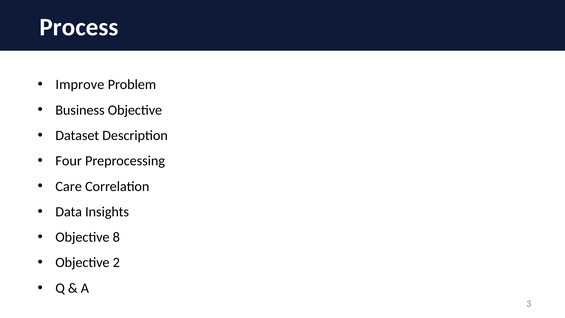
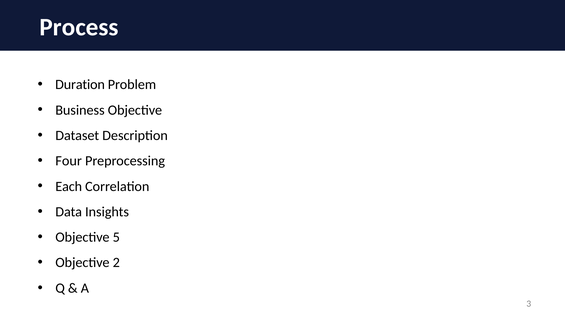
Improve: Improve -> Duration (80, 85)
Care: Care -> Each (69, 186)
8: 8 -> 5 (116, 237)
